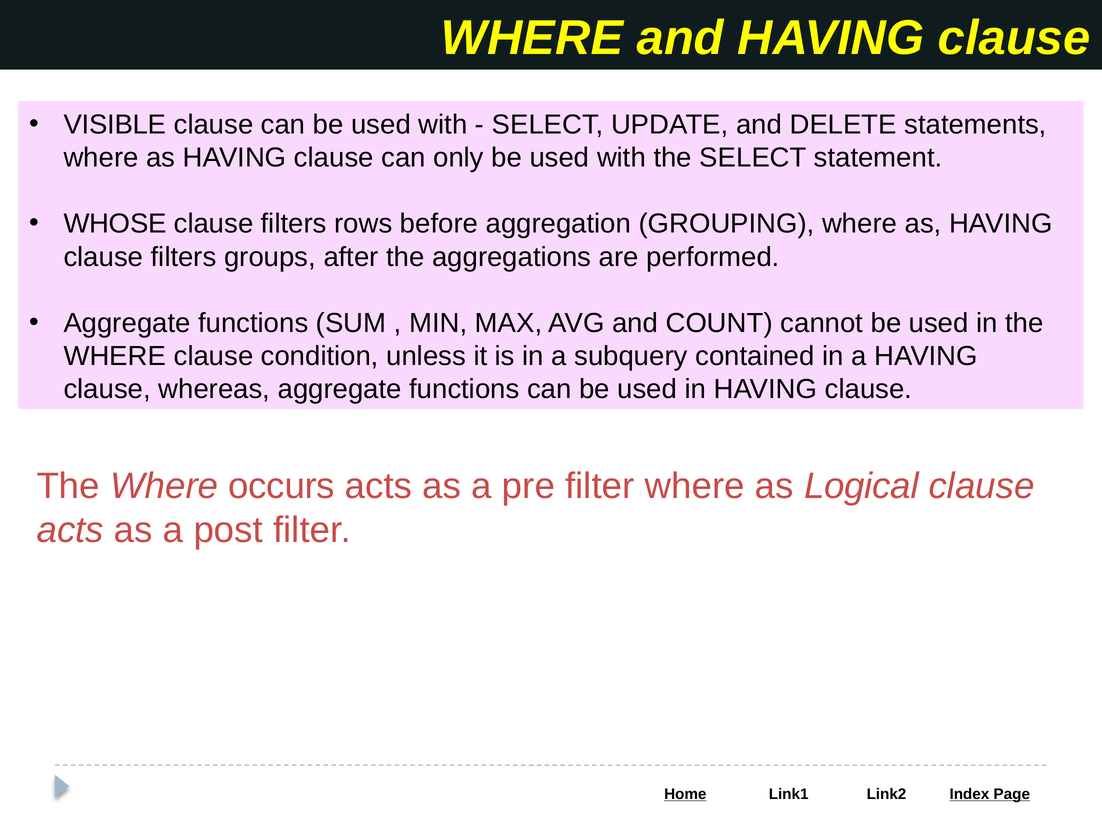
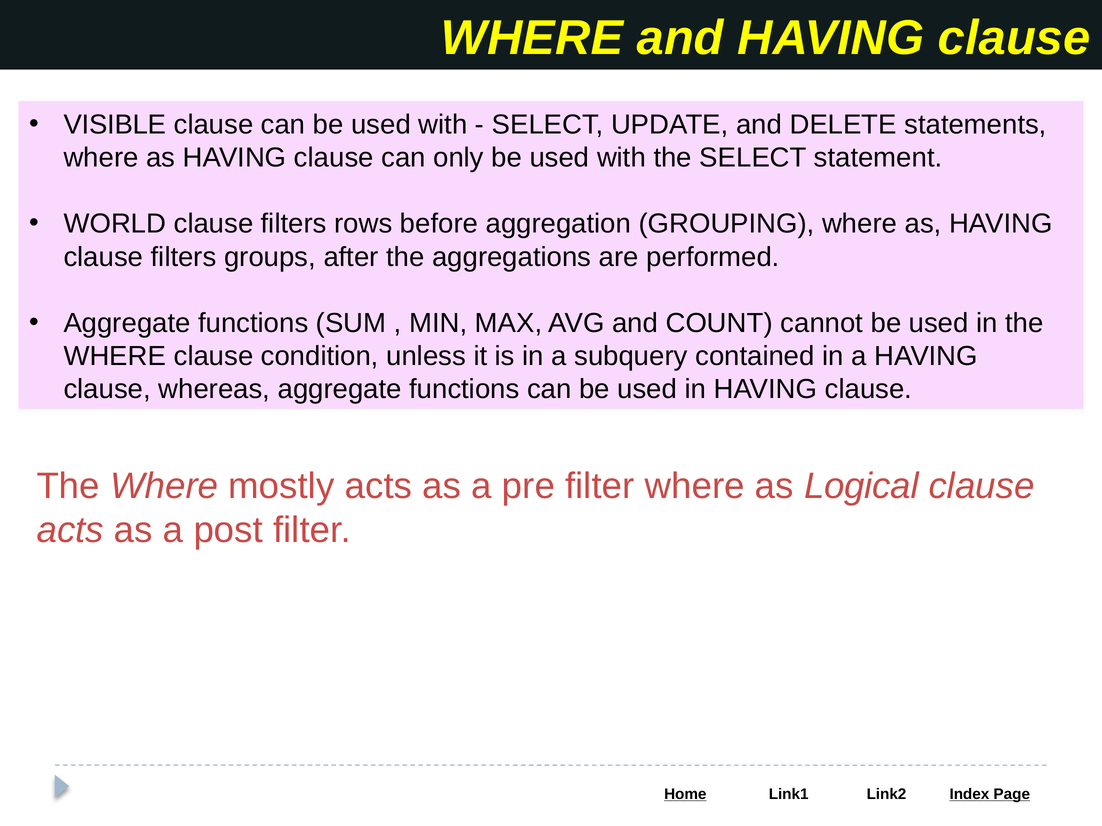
WHOSE: WHOSE -> WORLD (115, 224)
occurs: occurs -> mostly (281, 486)
